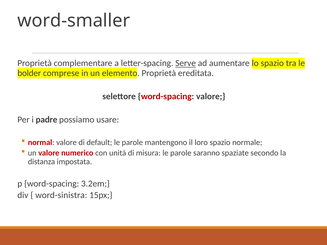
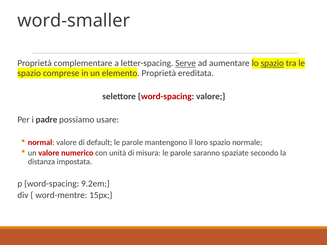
spazio underline: none -> present (272, 63)
bolder: bolder -> spazio (29, 73)
3.2em: 3.2em -> 9.2em (95, 184)
word-sinistra: word-sinistra -> word-mentre (61, 195)
